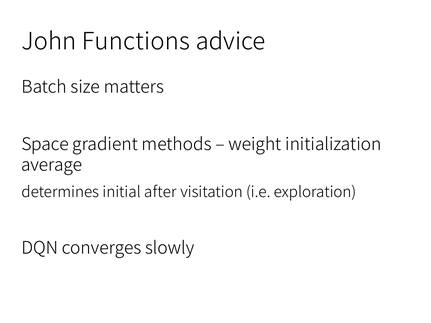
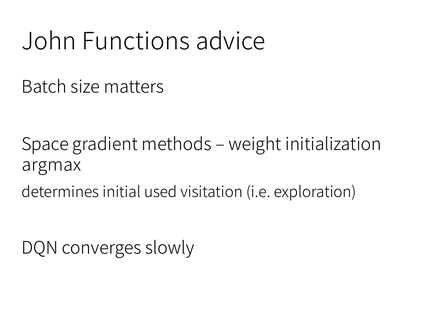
average: average -> argmax (51, 165)
after: after -> used (161, 192)
